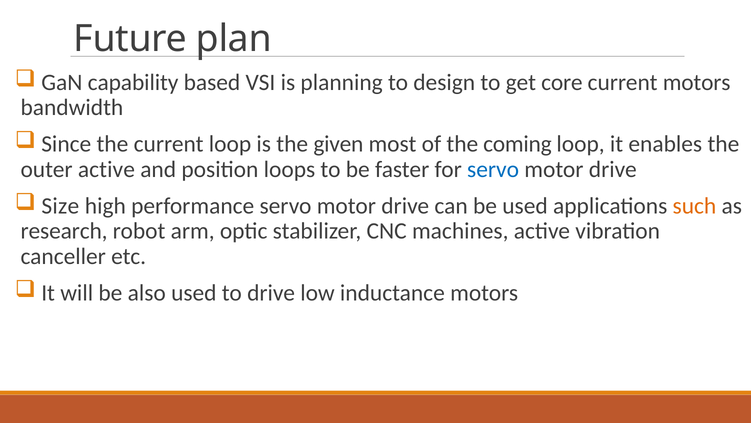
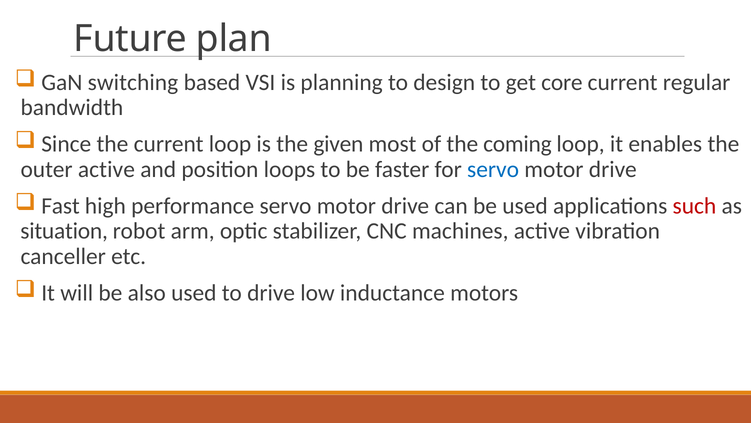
capability: capability -> switching (133, 82)
current motors: motors -> regular (697, 82)
Size: Size -> Fast (61, 206)
such colour: orange -> red (694, 206)
research: research -> situation (64, 231)
